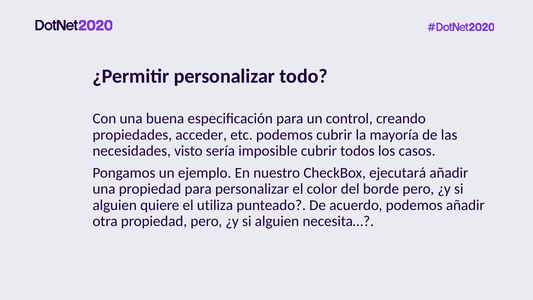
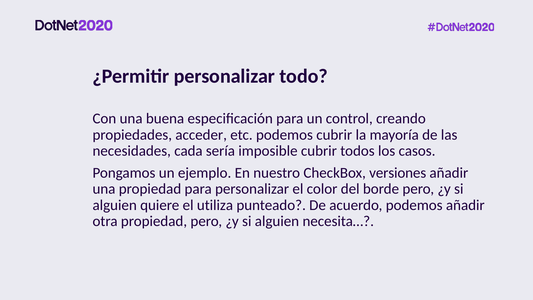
visto: visto -> cada (188, 151)
ejecutará: ejecutará -> versiones (398, 173)
